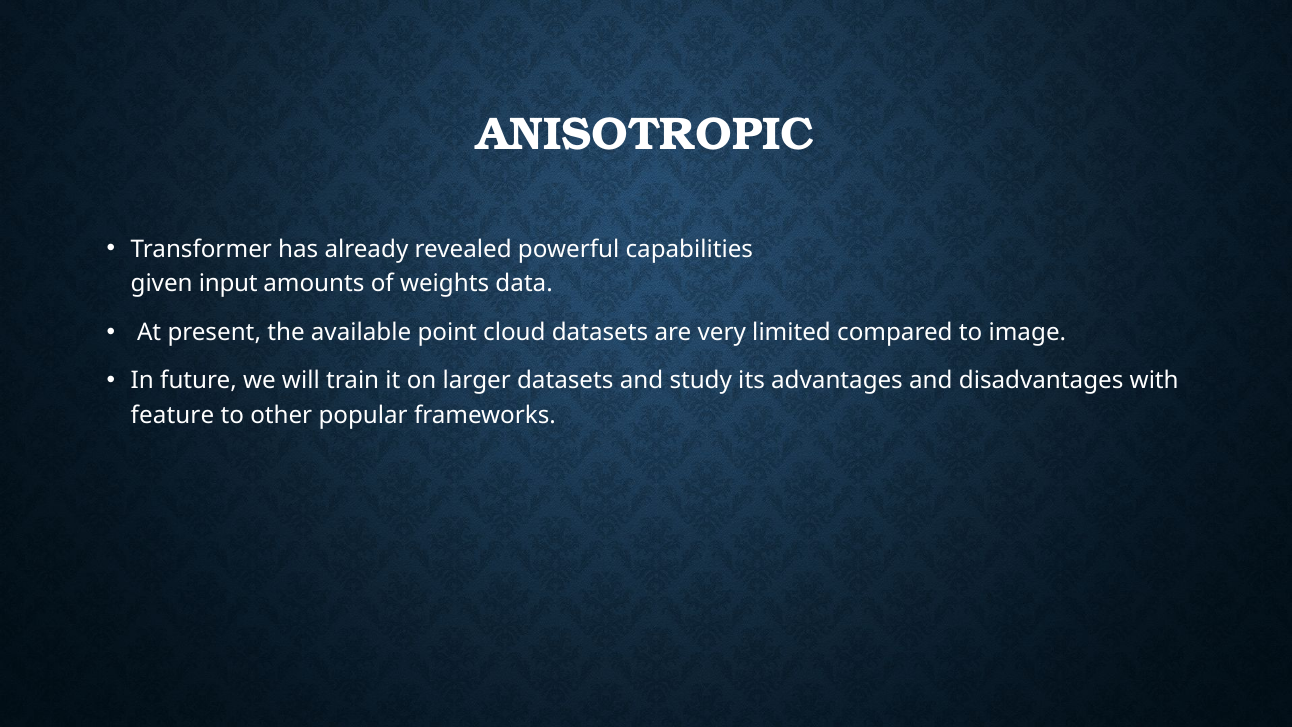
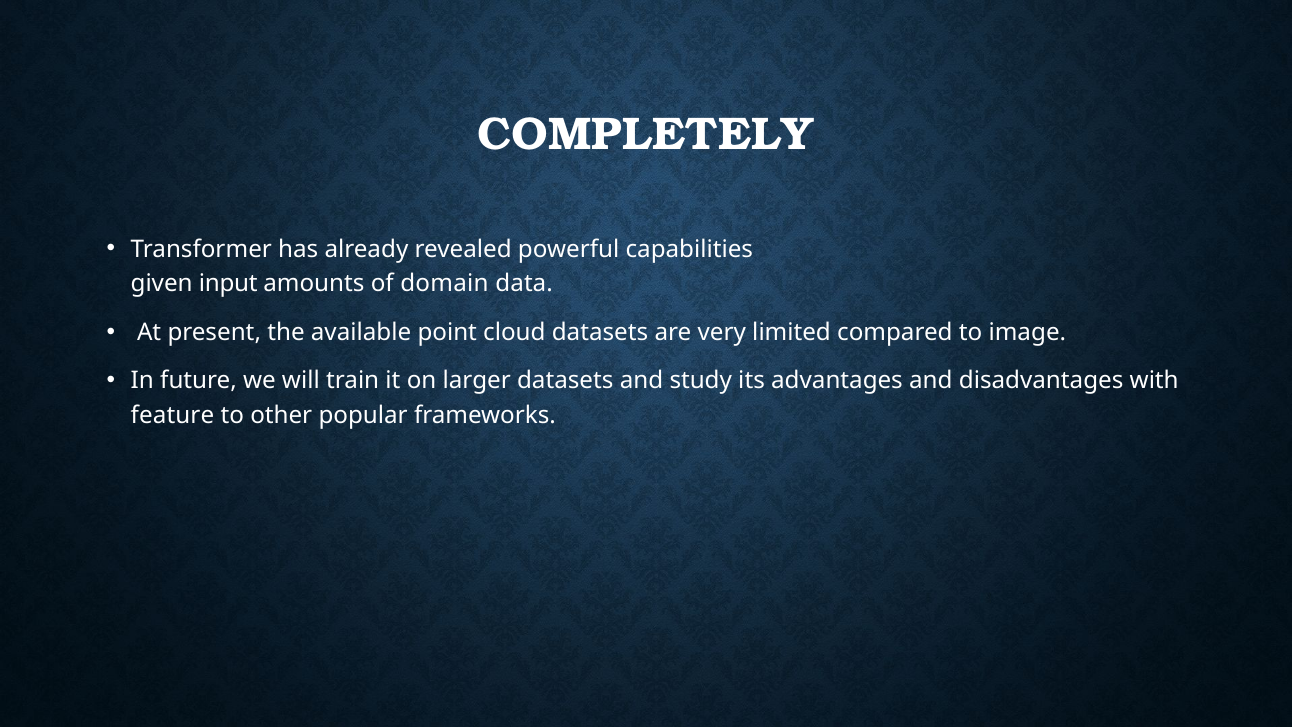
ANISOTROPIC: ANISOTROPIC -> COMPLETELY (645, 135)
weights: weights -> domain (444, 284)
